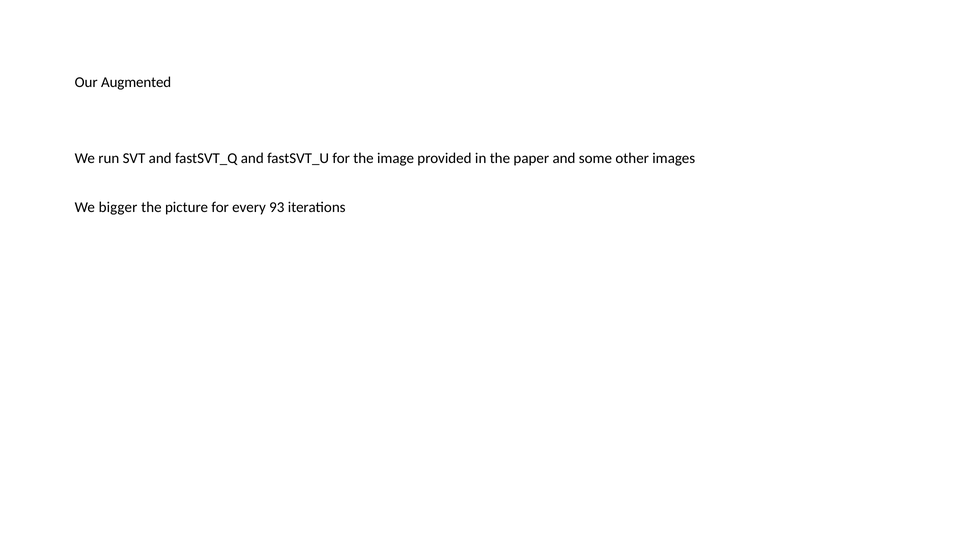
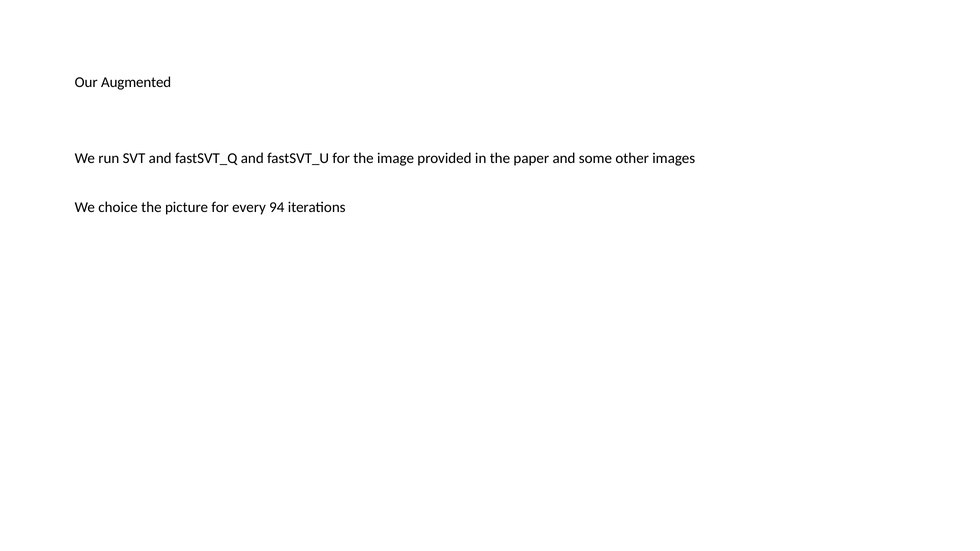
bigger: bigger -> choice (118, 207)
93: 93 -> 94 (277, 207)
